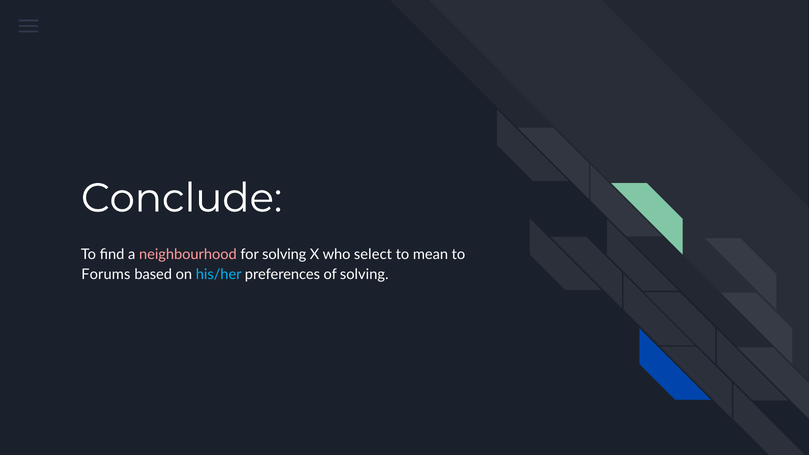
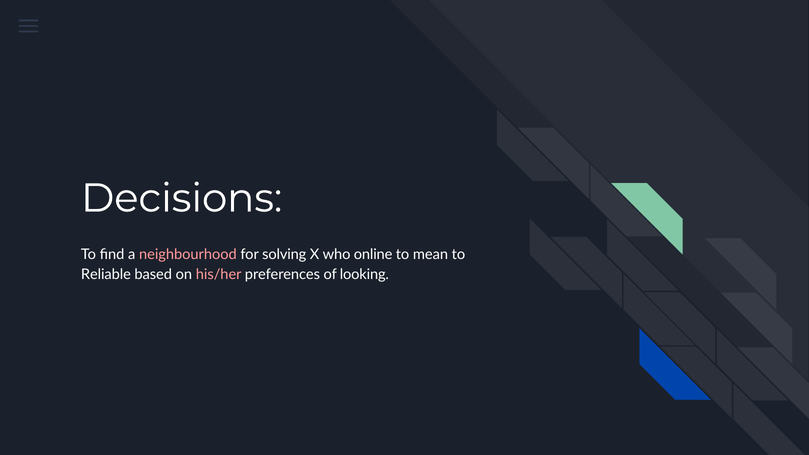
Conclude: Conclude -> Decisions (182, 198)
select: select -> online (373, 254)
Forums: Forums -> Reliable (106, 275)
his/her colour: light blue -> pink (219, 275)
of solving: solving -> looking (364, 275)
